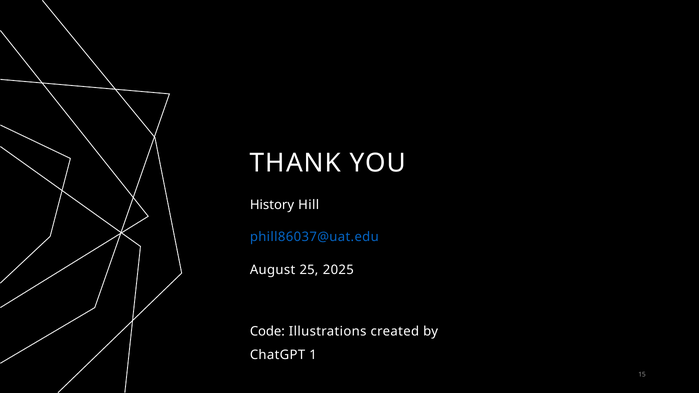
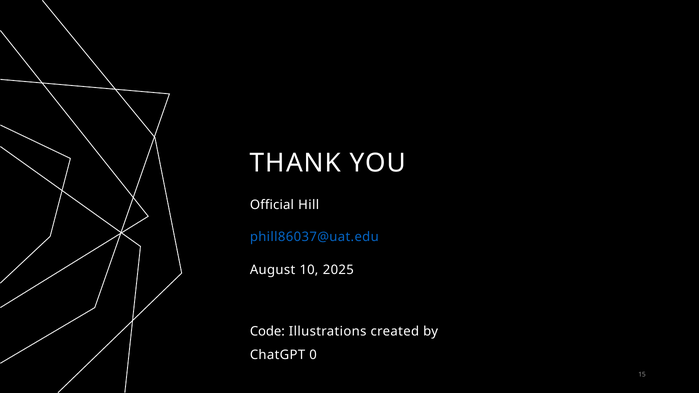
History: History -> Official (272, 205)
25: 25 -> 10 (309, 270)
1: 1 -> 0 (313, 355)
